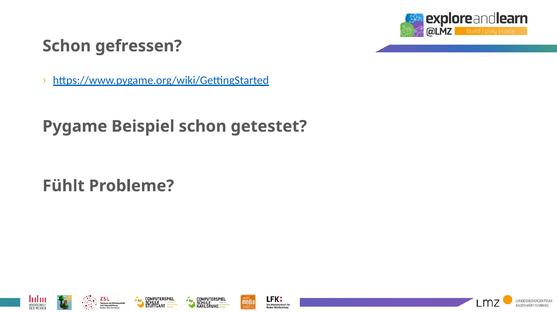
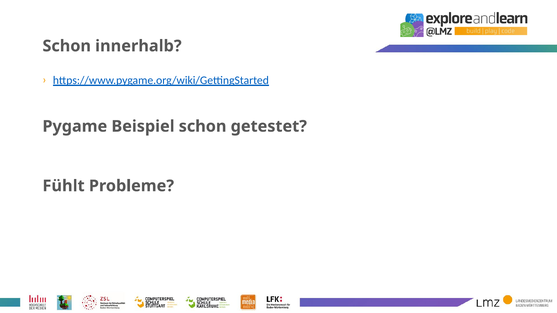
gefressen: gefressen -> innerhalb (138, 46)
